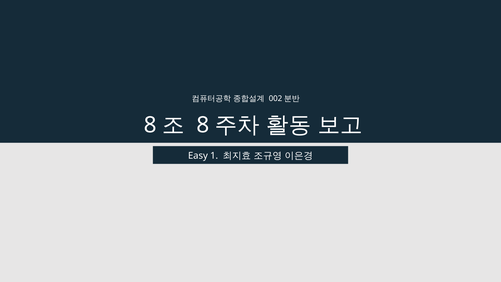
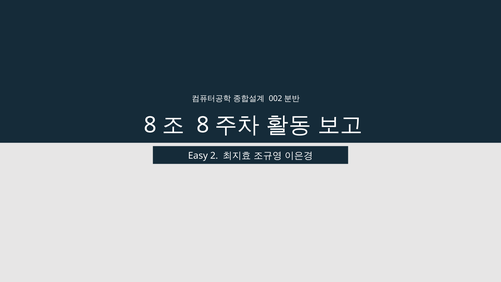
1: 1 -> 2 (214, 156)
